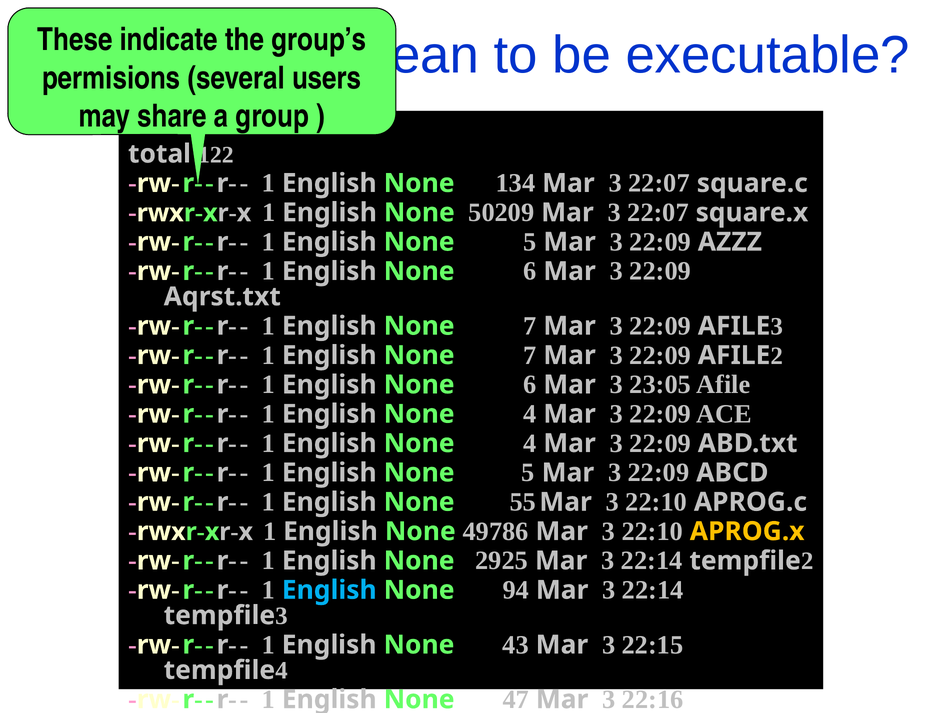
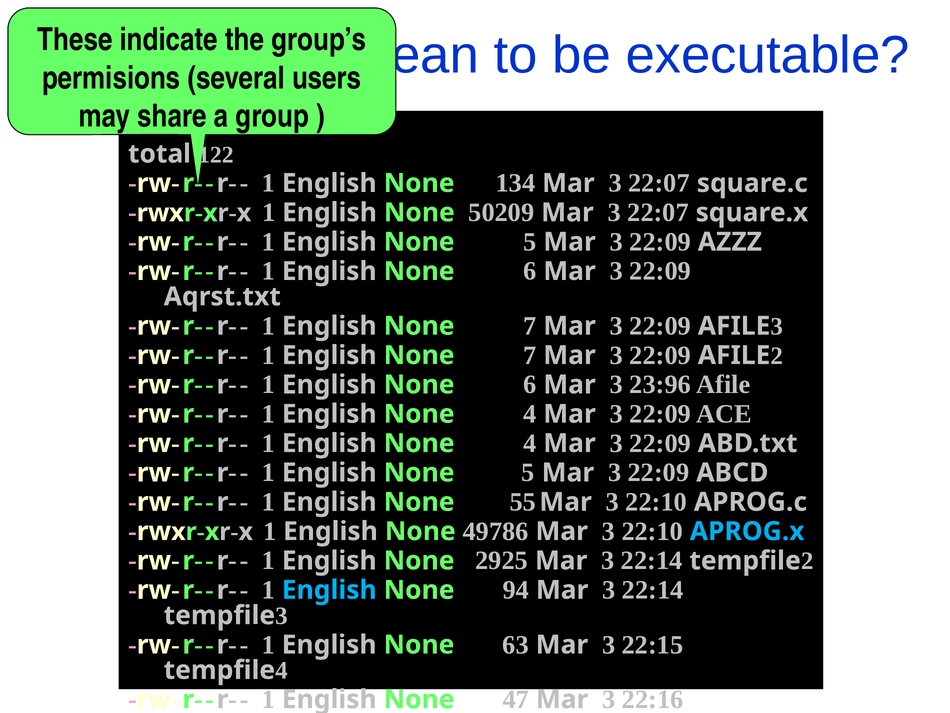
23:05: 23:05 -> 23:96 (660, 384)
APROG.x colour: yellow -> light blue (747, 531)
43: 43 -> 63 (516, 644)
